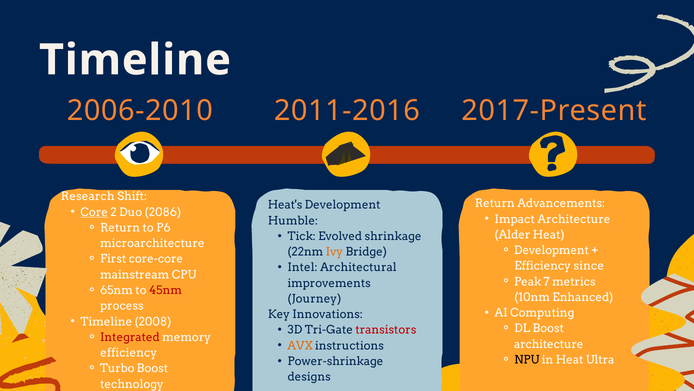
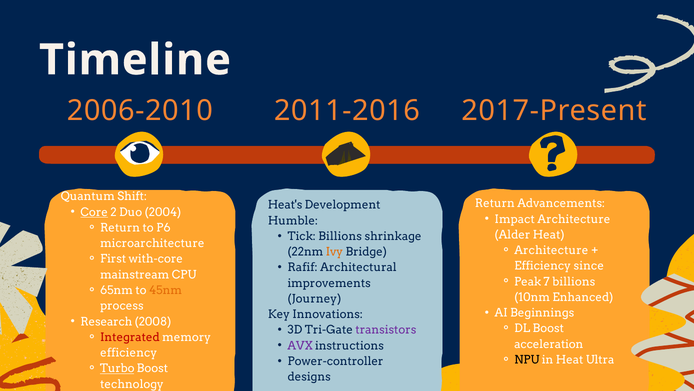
Research: Research -> Quantum (88, 196)
2086: 2086 -> 2004 (163, 212)
Tick Evolved: Evolved -> Billions (340, 236)
Development: Development -> Architecture (551, 250)
core-core: core-core -> with-core (156, 259)
Intel: Intel -> Rafif (303, 267)
7 metrics: metrics -> billions (574, 281)
45nm colour: red -> orange (166, 290)
Computing: Computing -> Beginnings (542, 313)
Timeline: Timeline -> Research (106, 321)
transistors colour: red -> purple (386, 330)
architecture: architecture -> acceleration (549, 344)
AVX colour: orange -> purple (300, 345)
Power-shrinkage: Power-shrinkage -> Power-controller (335, 361)
Turbo underline: none -> present (117, 368)
